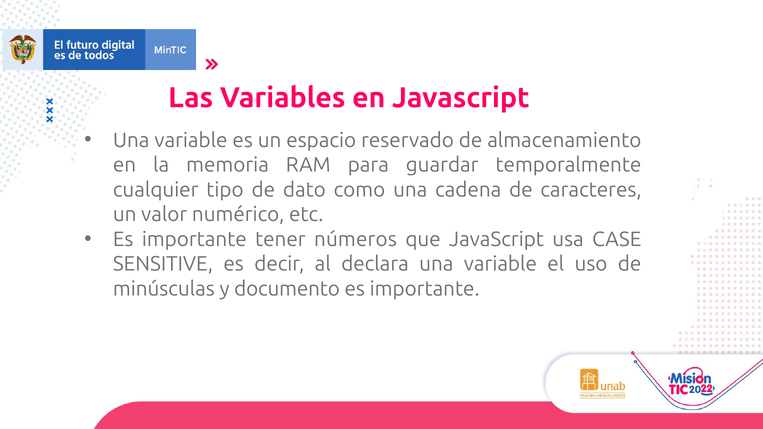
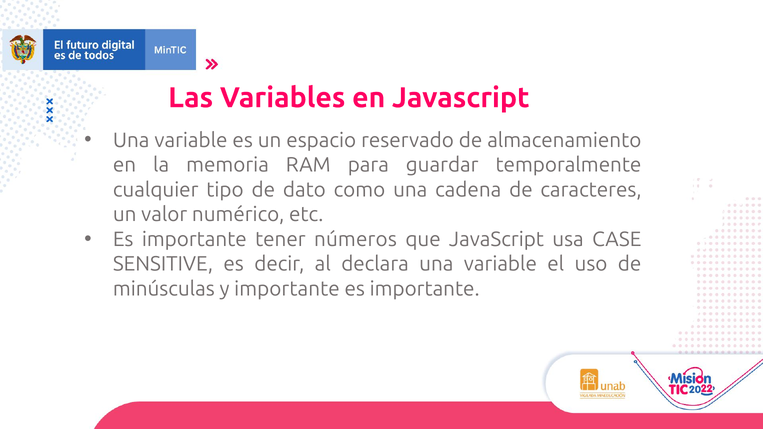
y documento: documento -> importante (287, 289)
